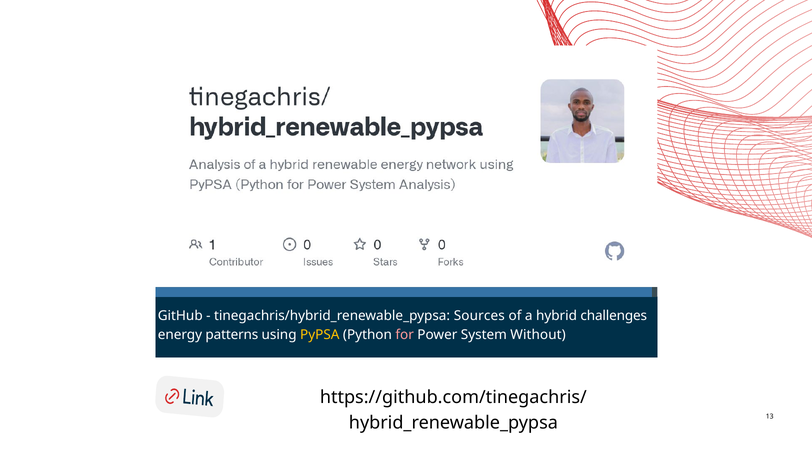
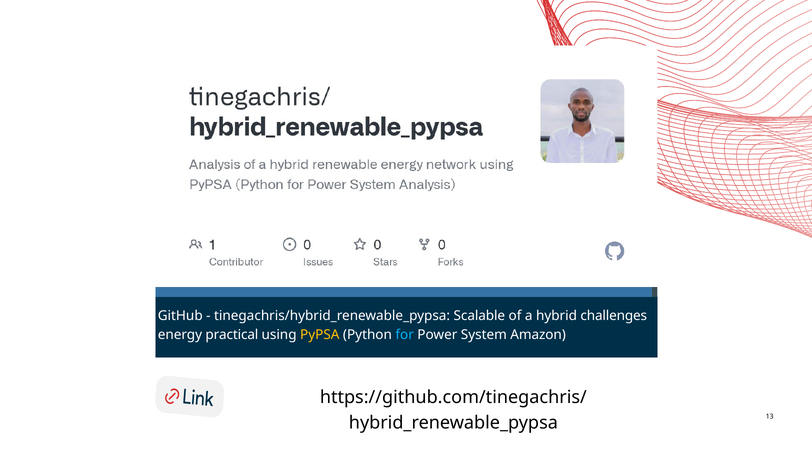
Sources: Sources -> Scalable (479, 316)
patterns: patterns -> practical (232, 335)
for colour: pink -> light blue (405, 335)
Without: Without -> Amazon (538, 335)
